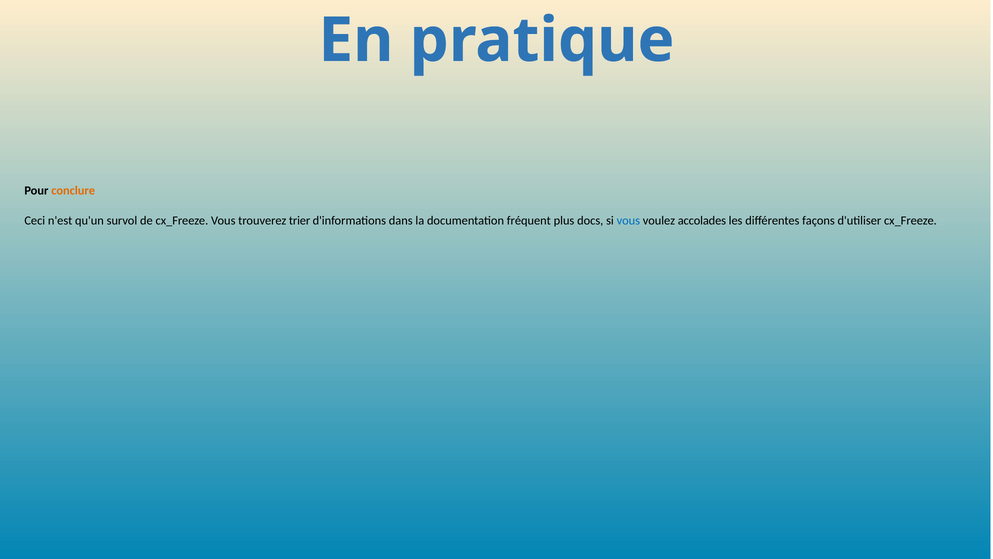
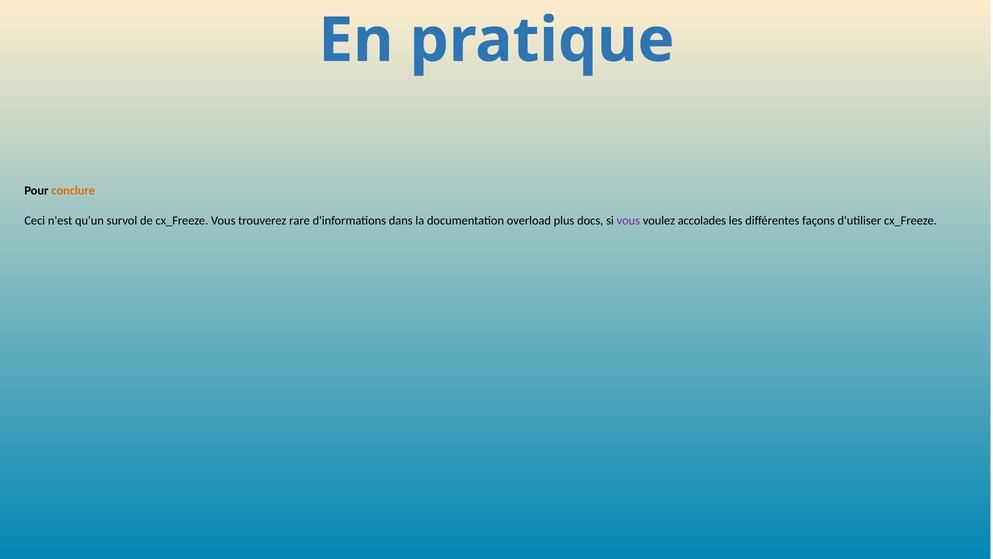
trier: trier -> rare (300, 220)
fréquent: fréquent -> overload (529, 220)
vous colour: blue -> purple (628, 220)
